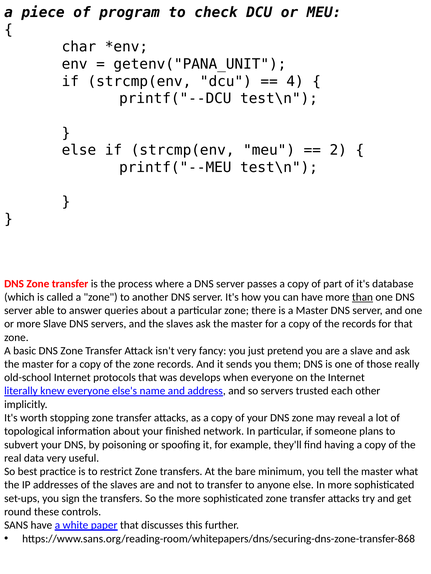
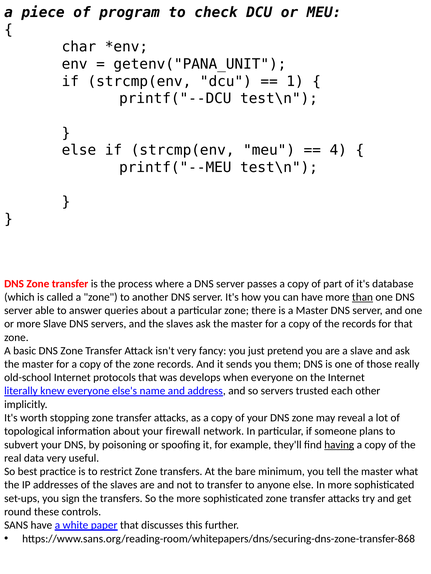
4: 4 -> 1 (295, 81)
2: 2 -> 4 (338, 150)
finished: finished -> firewall (183, 432)
having underline: none -> present (339, 445)
